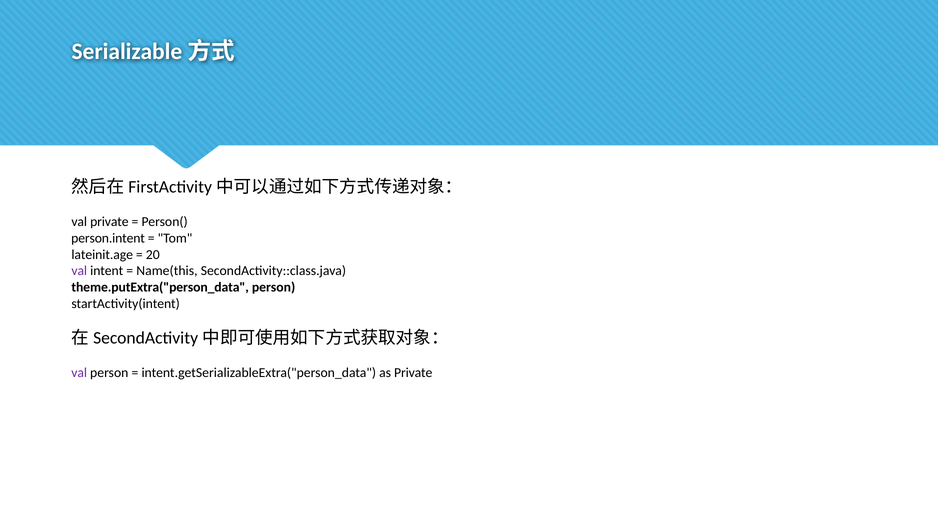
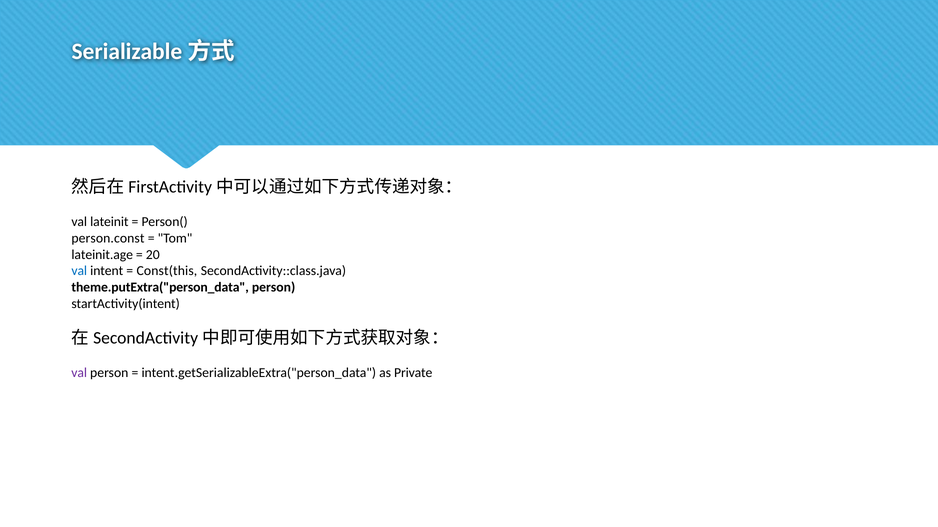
val private: private -> lateinit (109, 222)
person.intent: person.intent -> person.const (108, 238)
val colour: purple -> blue (79, 271)
Name(this: Name(this -> Const(this (167, 271)
